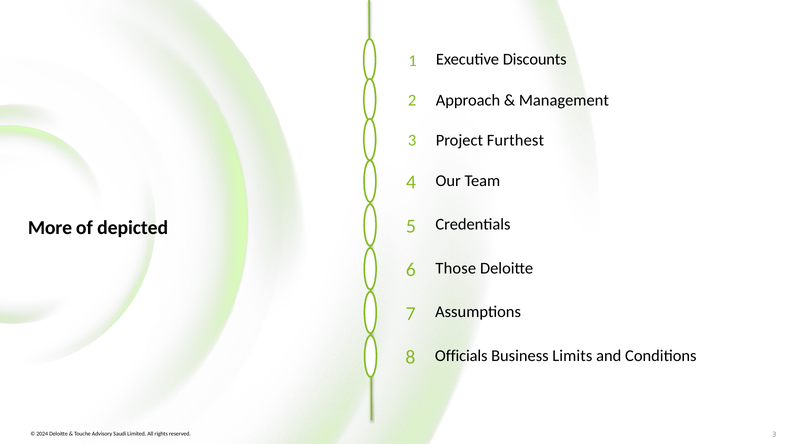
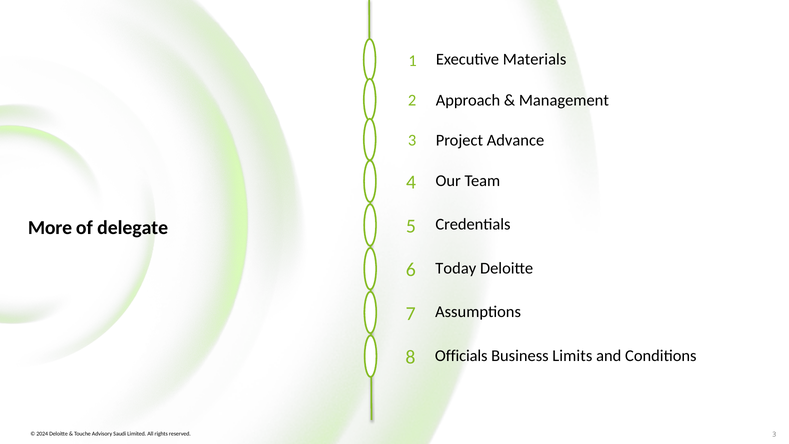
Discounts: Discounts -> Materials (535, 59)
Furthest: Furthest -> Advance (515, 140)
depicted: depicted -> delegate (133, 228)
Those: Those -> Today (456, 268)
